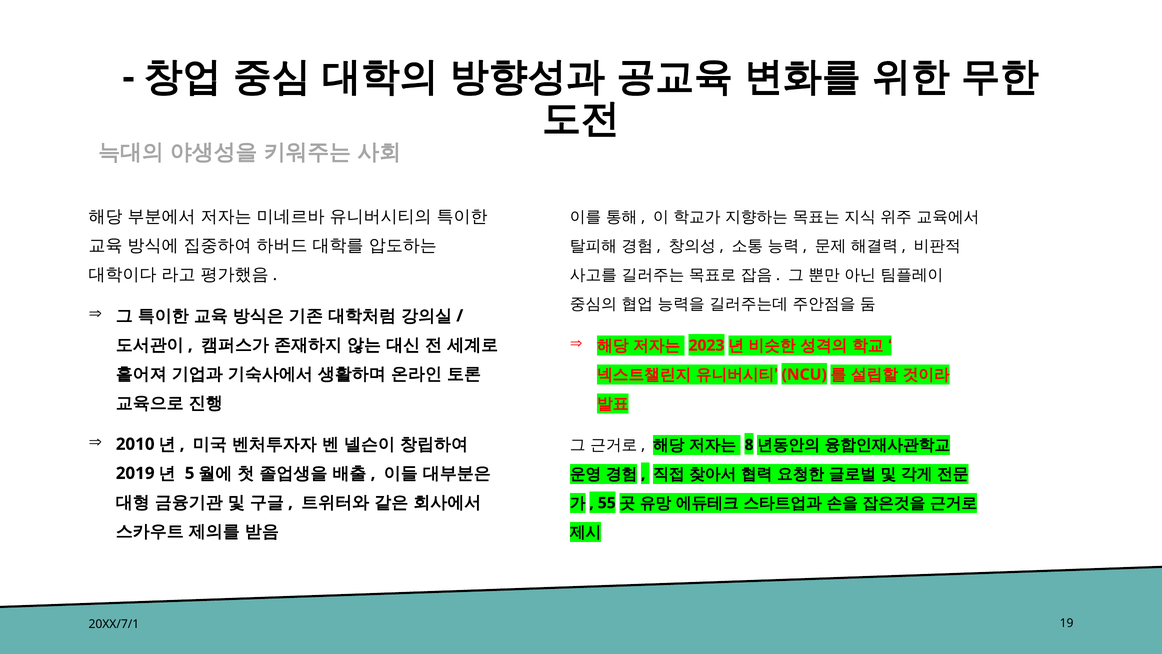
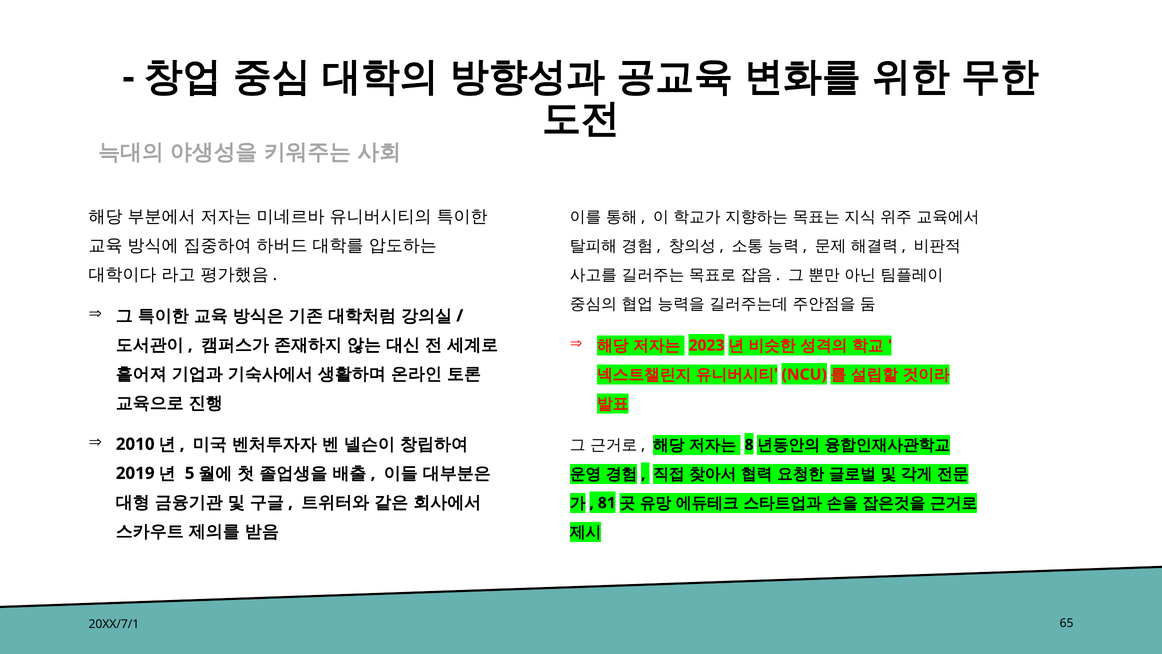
55: 55 -> 81 (607, 503)
19: 19 -> 65 (1067, 623)
